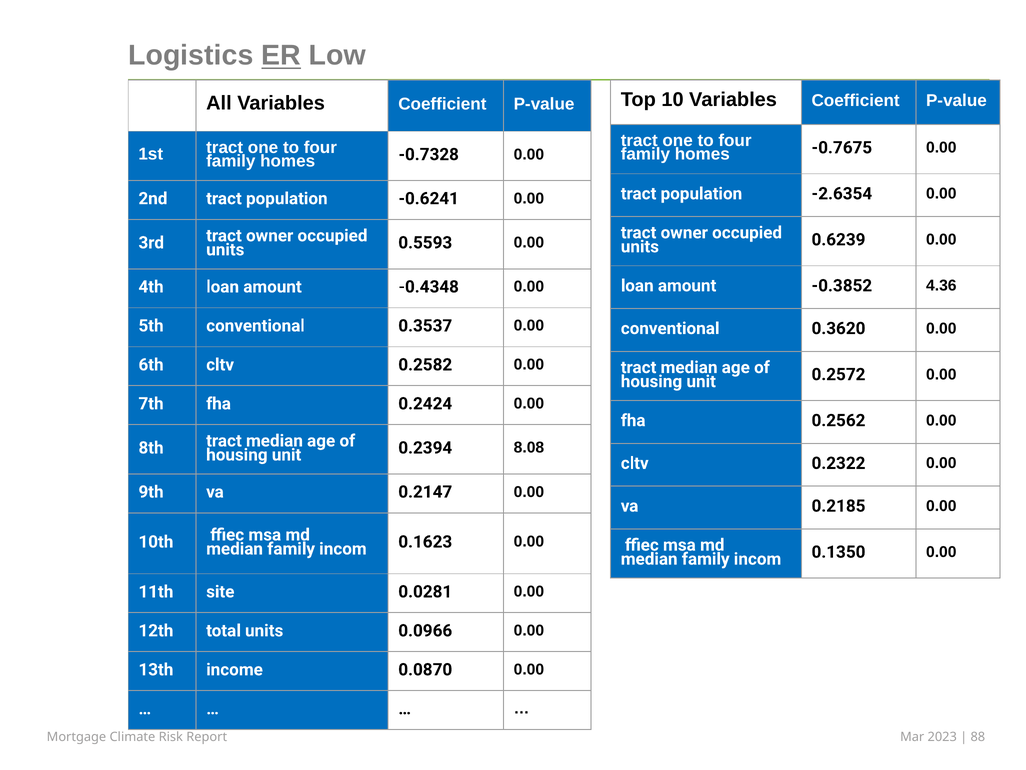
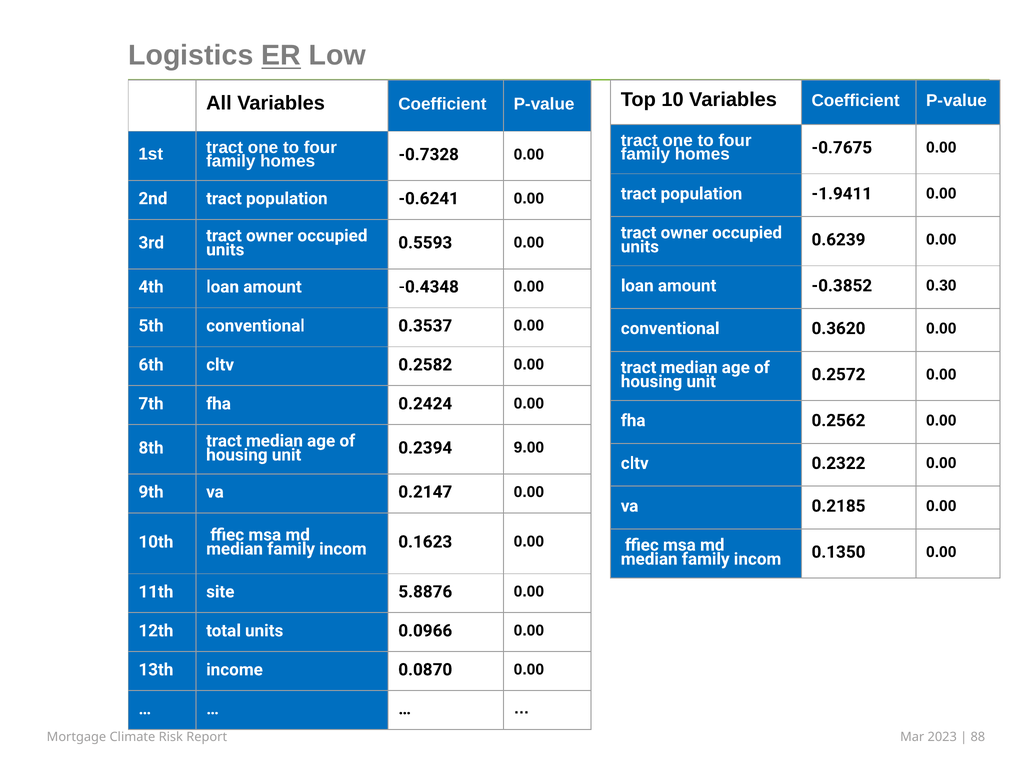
-2.6354: -2.6354 -> -1.9411 (842, 194)
4.36: 4.36 -> 0.30 (941, 285)
8.08: 8.08 -> 9.00 (529, 447)
0.0281: 0.0281 -> 5.8876 (425, 591)
